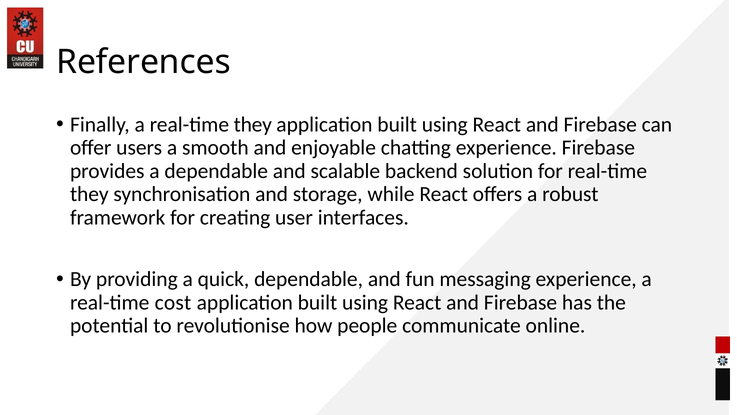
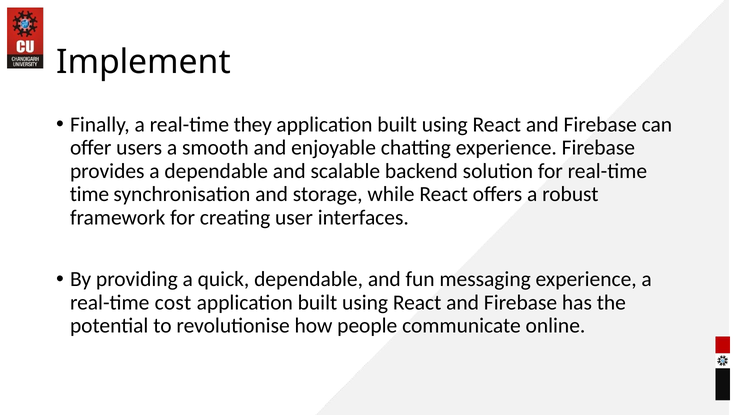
References: References -> Implement (143, 62)
they: they -> time (89, 194)
